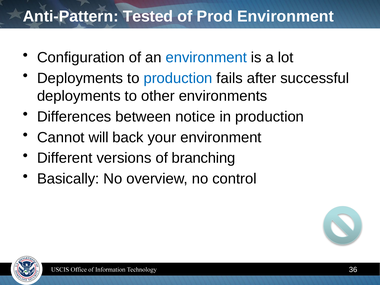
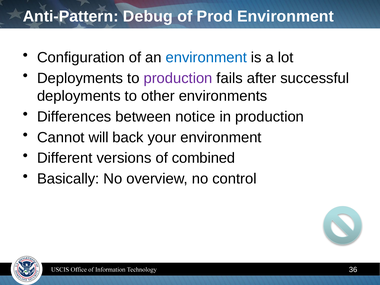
Tested: Tested -> Debug (148, 16)
production colour: blue -> purple (178, 78)
branching: branching -> combined (204, 158)
